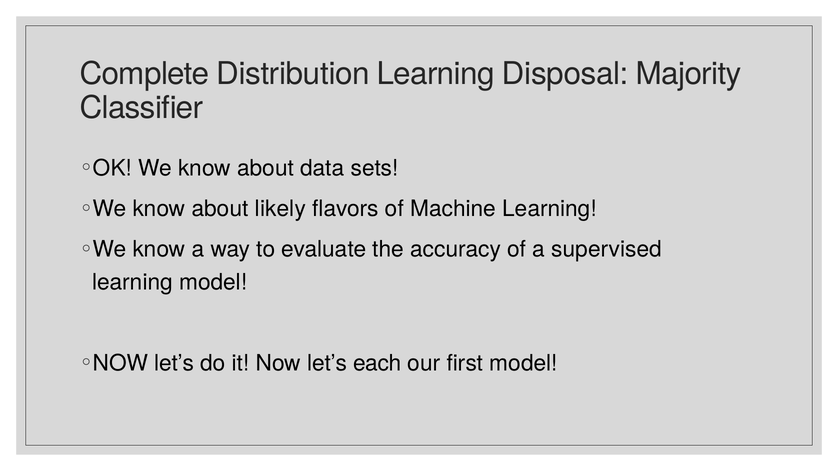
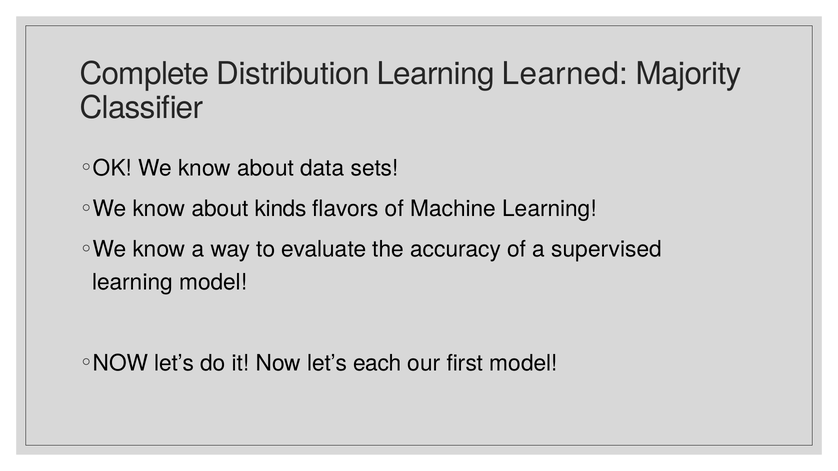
Disposal: Disposal -> Learned (565, 74)
likely: likely -> kinds (281, 209)
